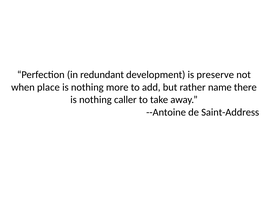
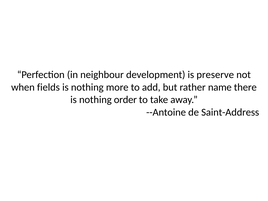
redundant: redundant -> neighbour (102, 75)
place: place -> fields (48, 87)
caller: caller -> order (125, 100)
